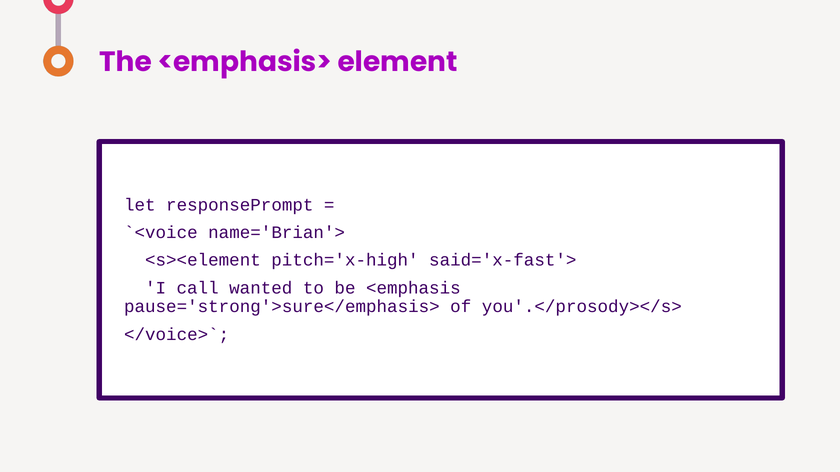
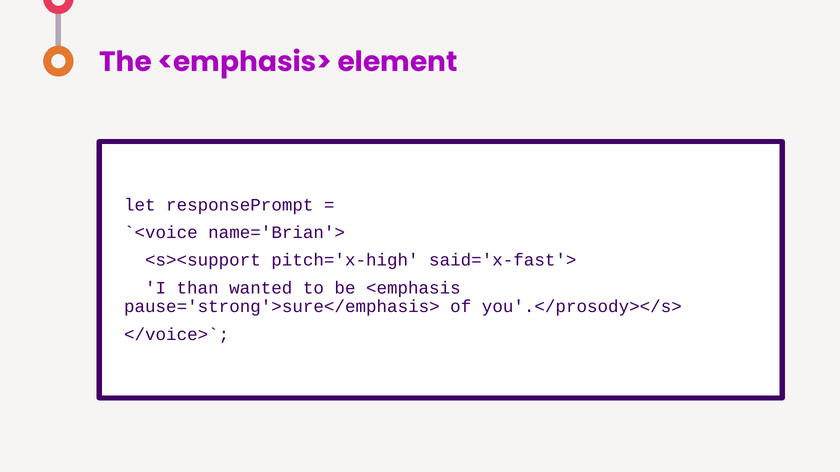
<s><element: <s><element -> <s><support (203, 260)
call: call -> than (198, 288)
